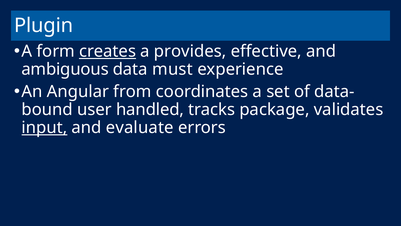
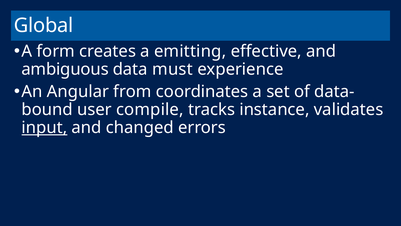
Plugin: Plugin -> Global (44, 25)
creates underline: present -> none (108, 51)
provides: provides -> emitting (190, 51)
handled: handled -> compile (150, 109)
package: package -> instance (274, 109)
evaluate: evaluate -> changed (140, 127)
